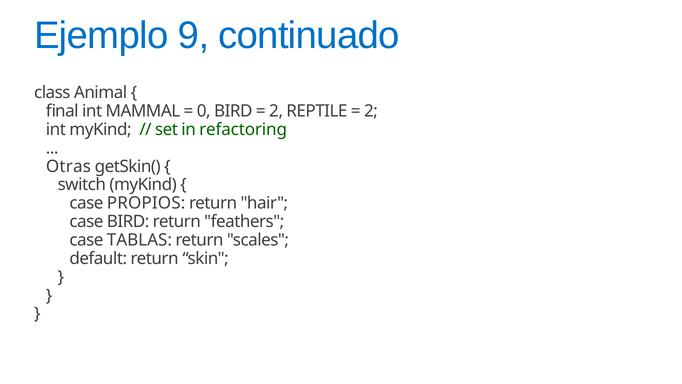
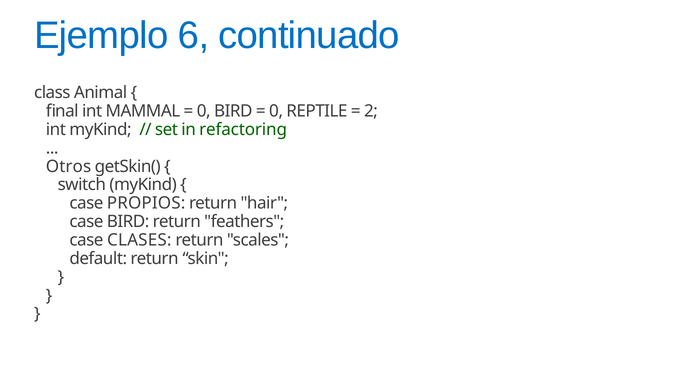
9: 9 -> 6 (194, 36)
2: 2 -> 0 (276, 111)
Otras: Otras -> Otros (69, 166)
TABLAS: TABLAS -> CLASES (139, 240)
